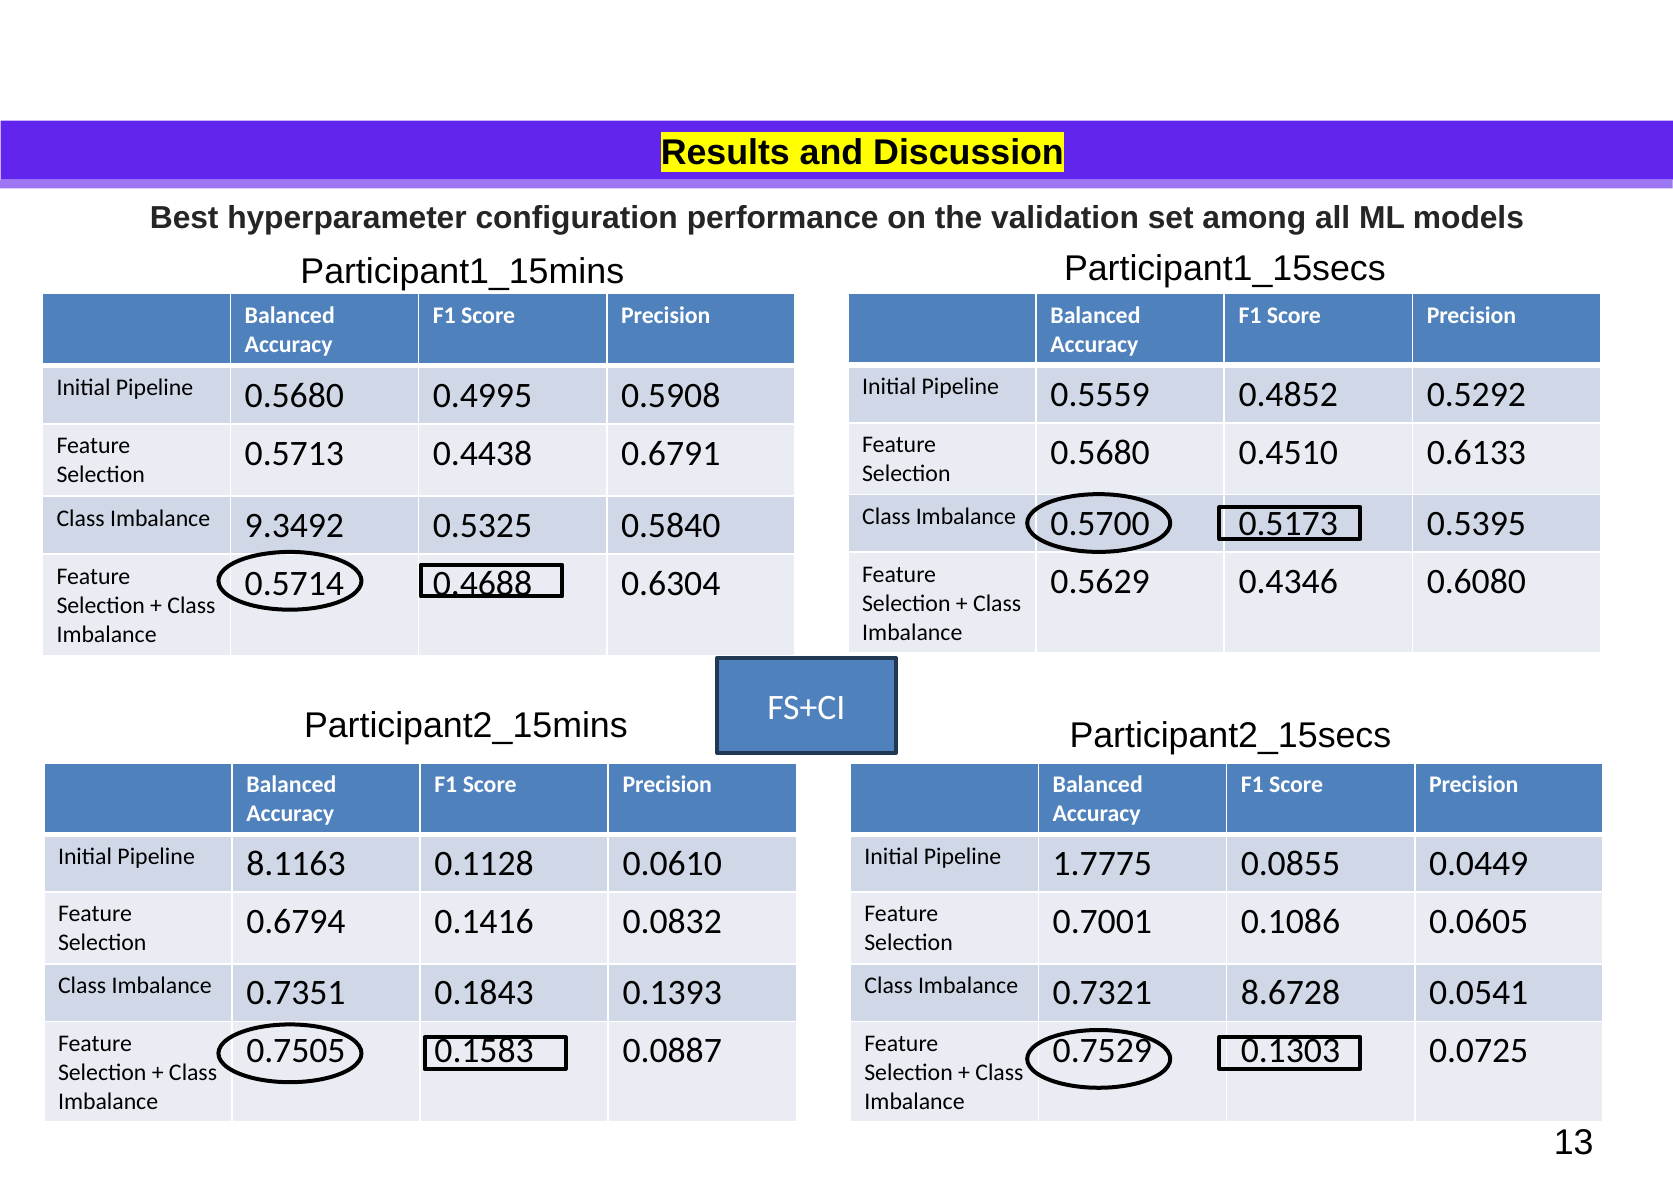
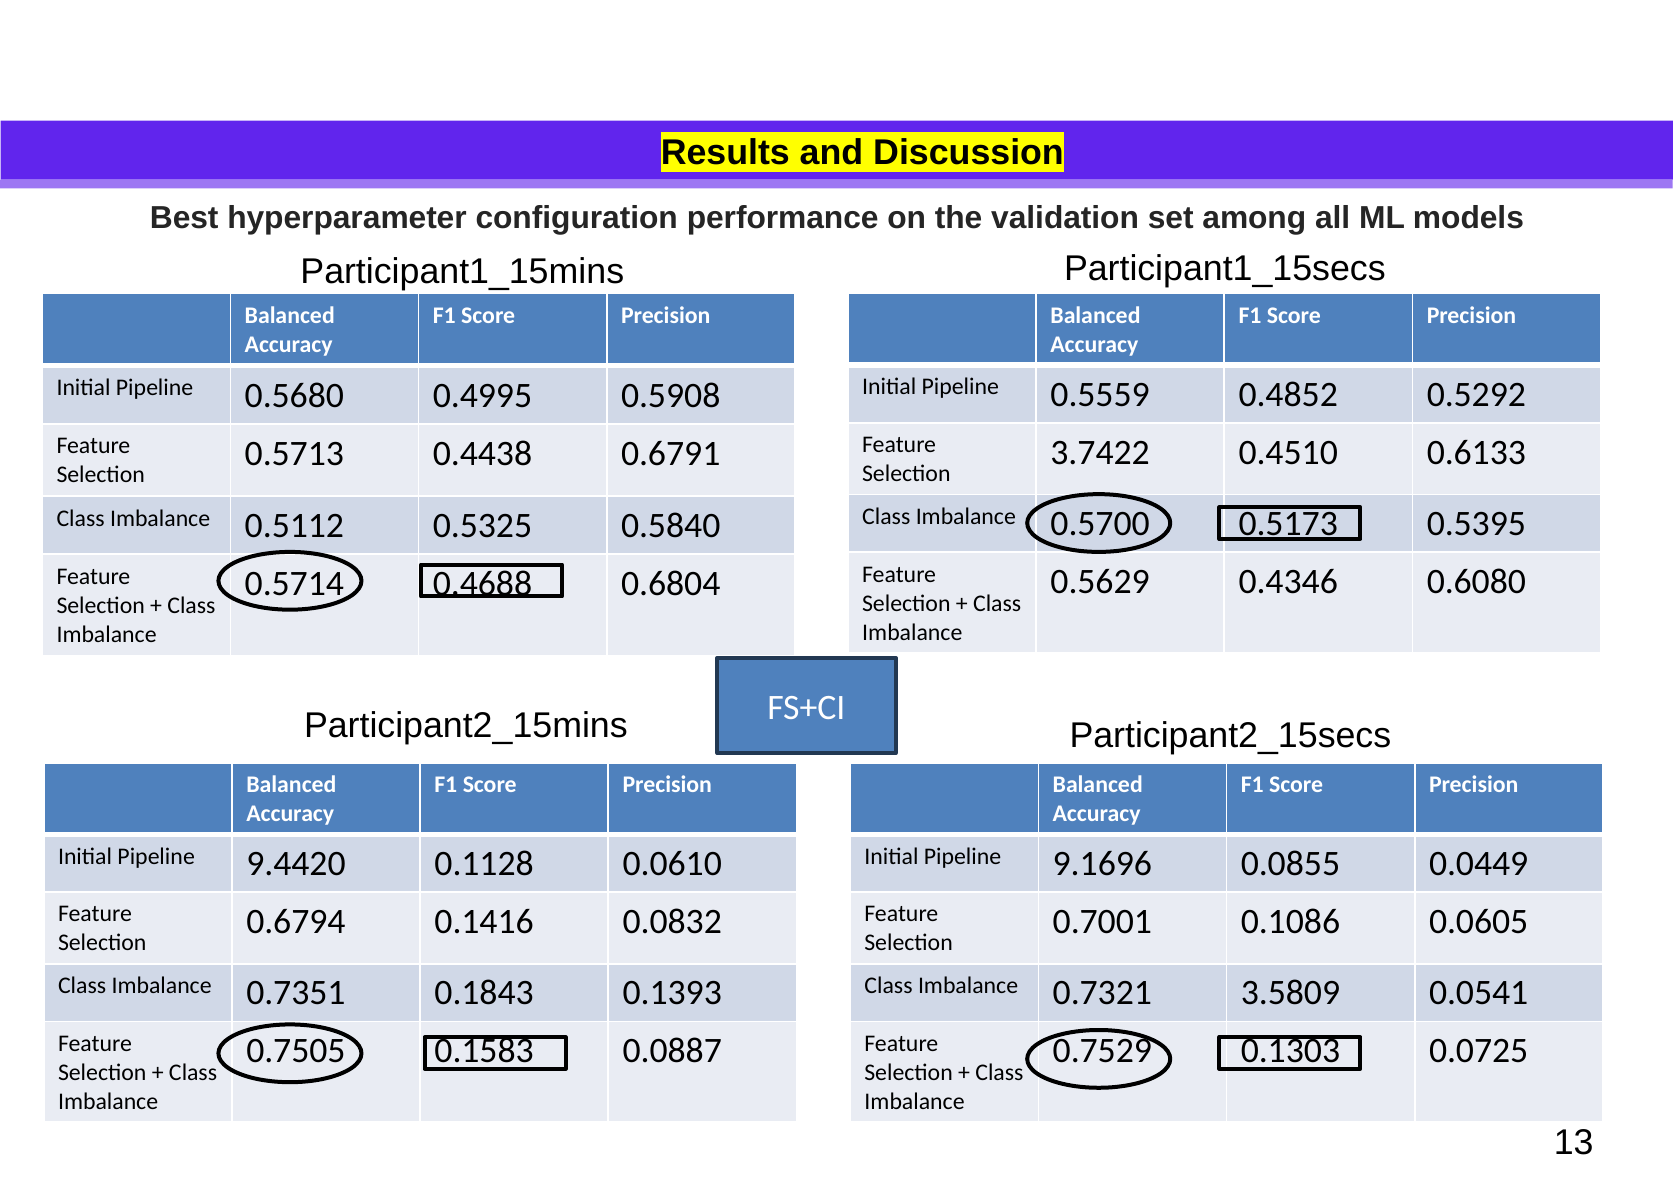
0.5680: 0.5680 -> 3.7422 (1100, 452)
9.3492: 9.3492 -> 0.5112 (294, 526)
0.6304: 0.6304 -> 0.6804 (671, 584)
8.1163: 8.1163 -> 9.4420 (296, 864)
1.7775: 1.7775 -> 9.1696 (1102, 864)
8.6728: 8.6728 -> 3.5809 (1290, 993)
